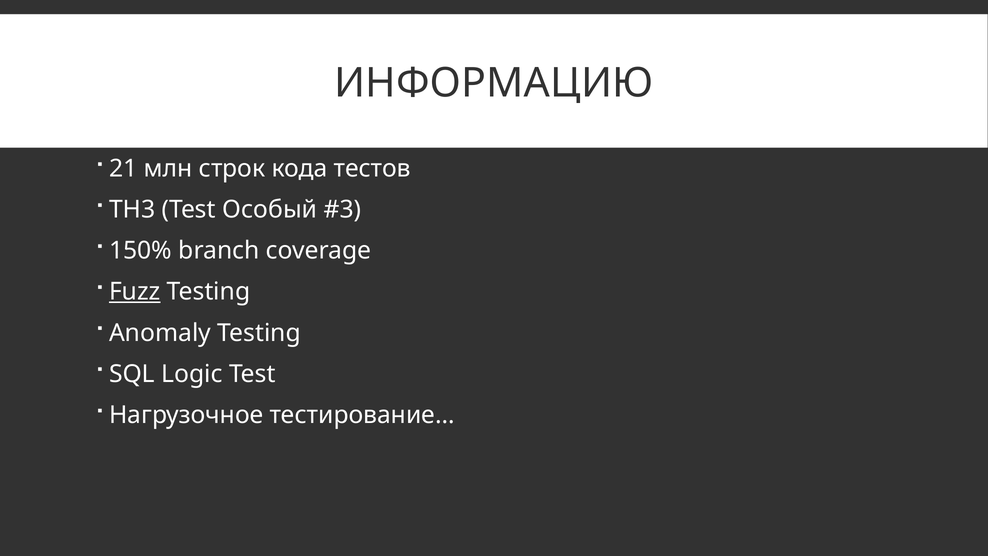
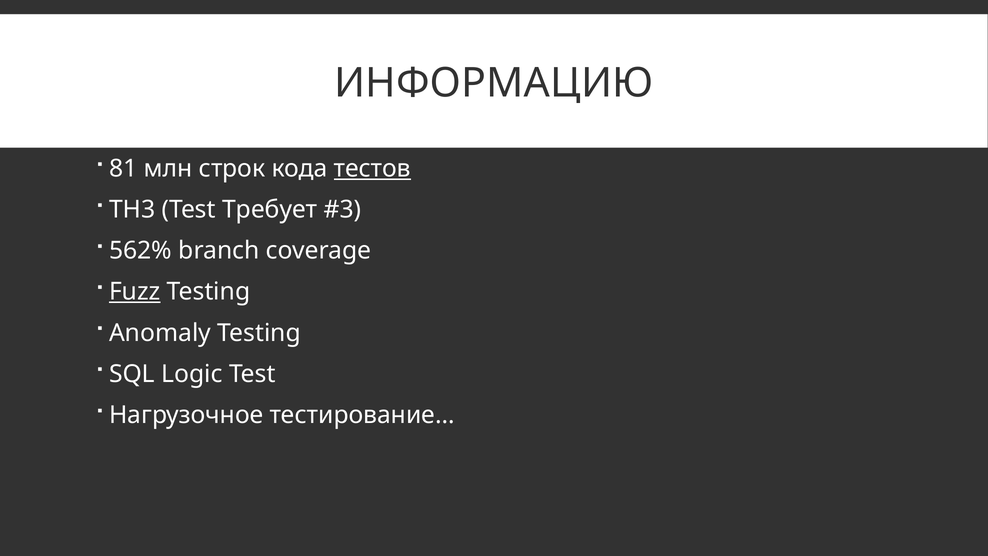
21: 21 -> 81 (123, 168)
тестов underline: none -> present (372, 168)
Особый: Особый -> Требует (270, 210)
150%: 150% -> 562% (141, 251)
